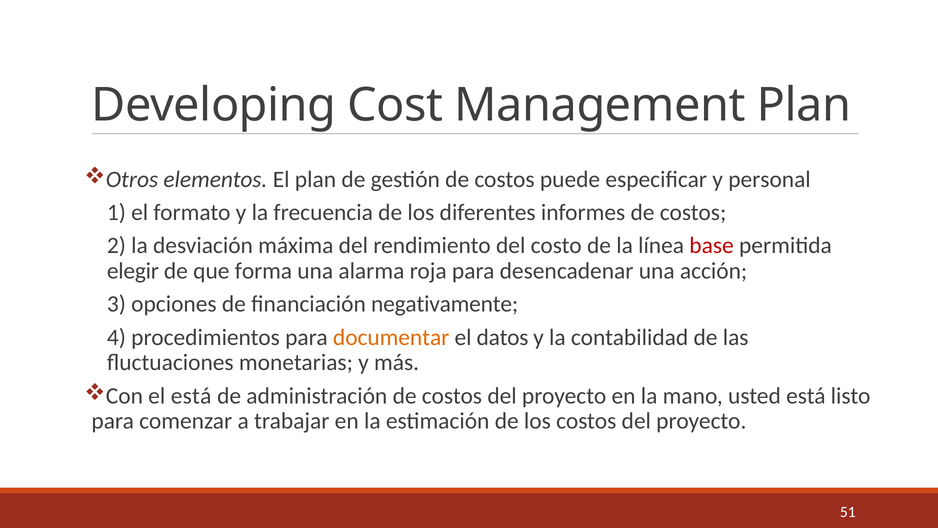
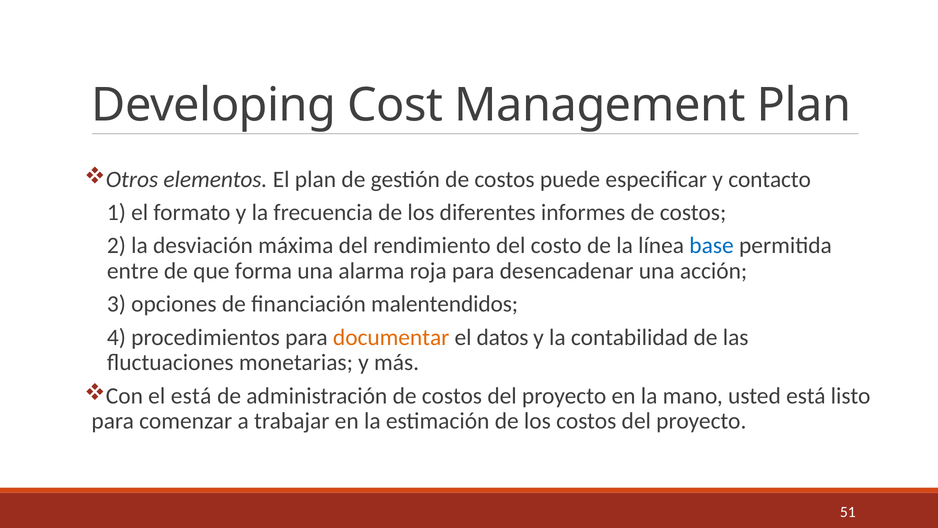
personal: personal -> contacto (770, 179)
base colour: red -> blue (712, 246)
elegir: elegir -> entre (133, 271)
negativamente: negativamente -> malentendidos (445, 304)
